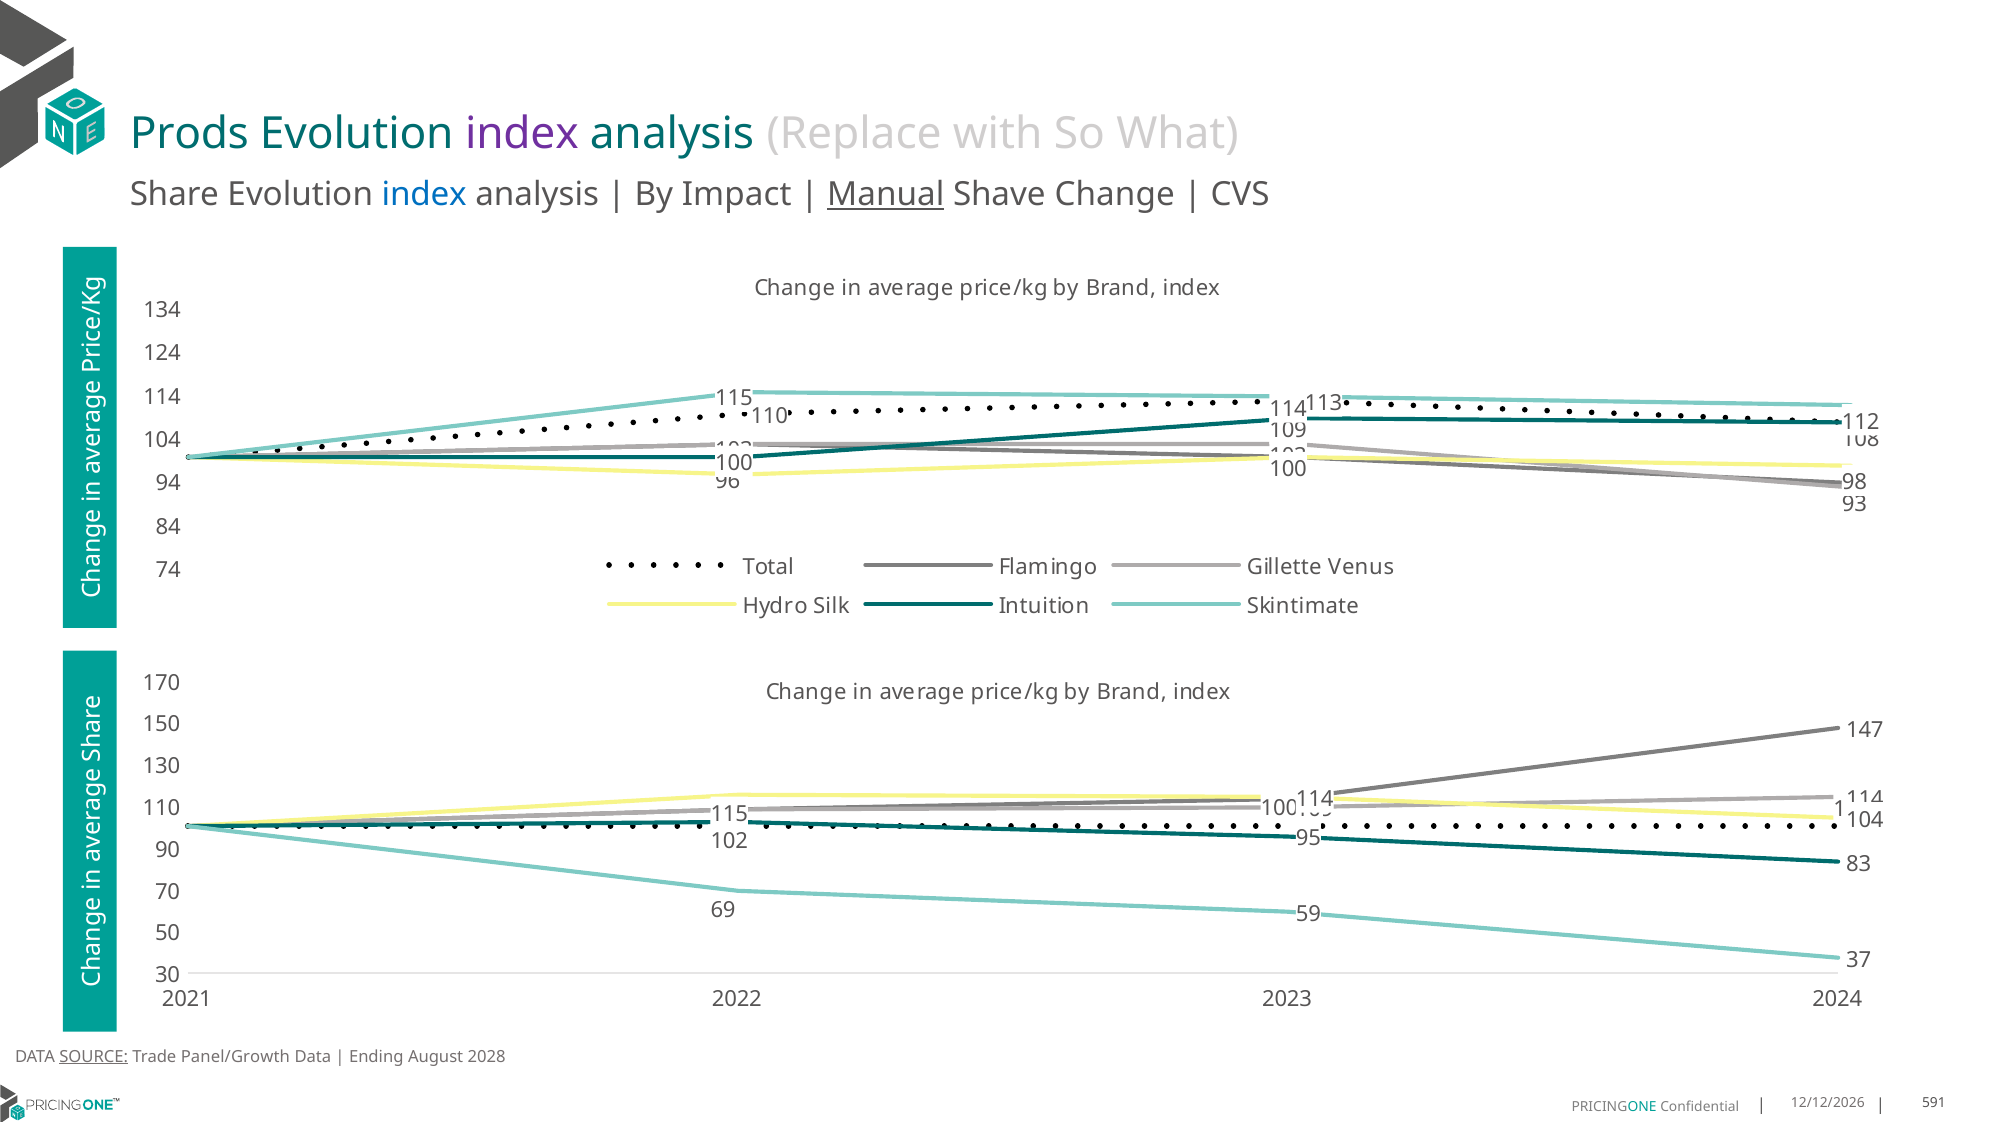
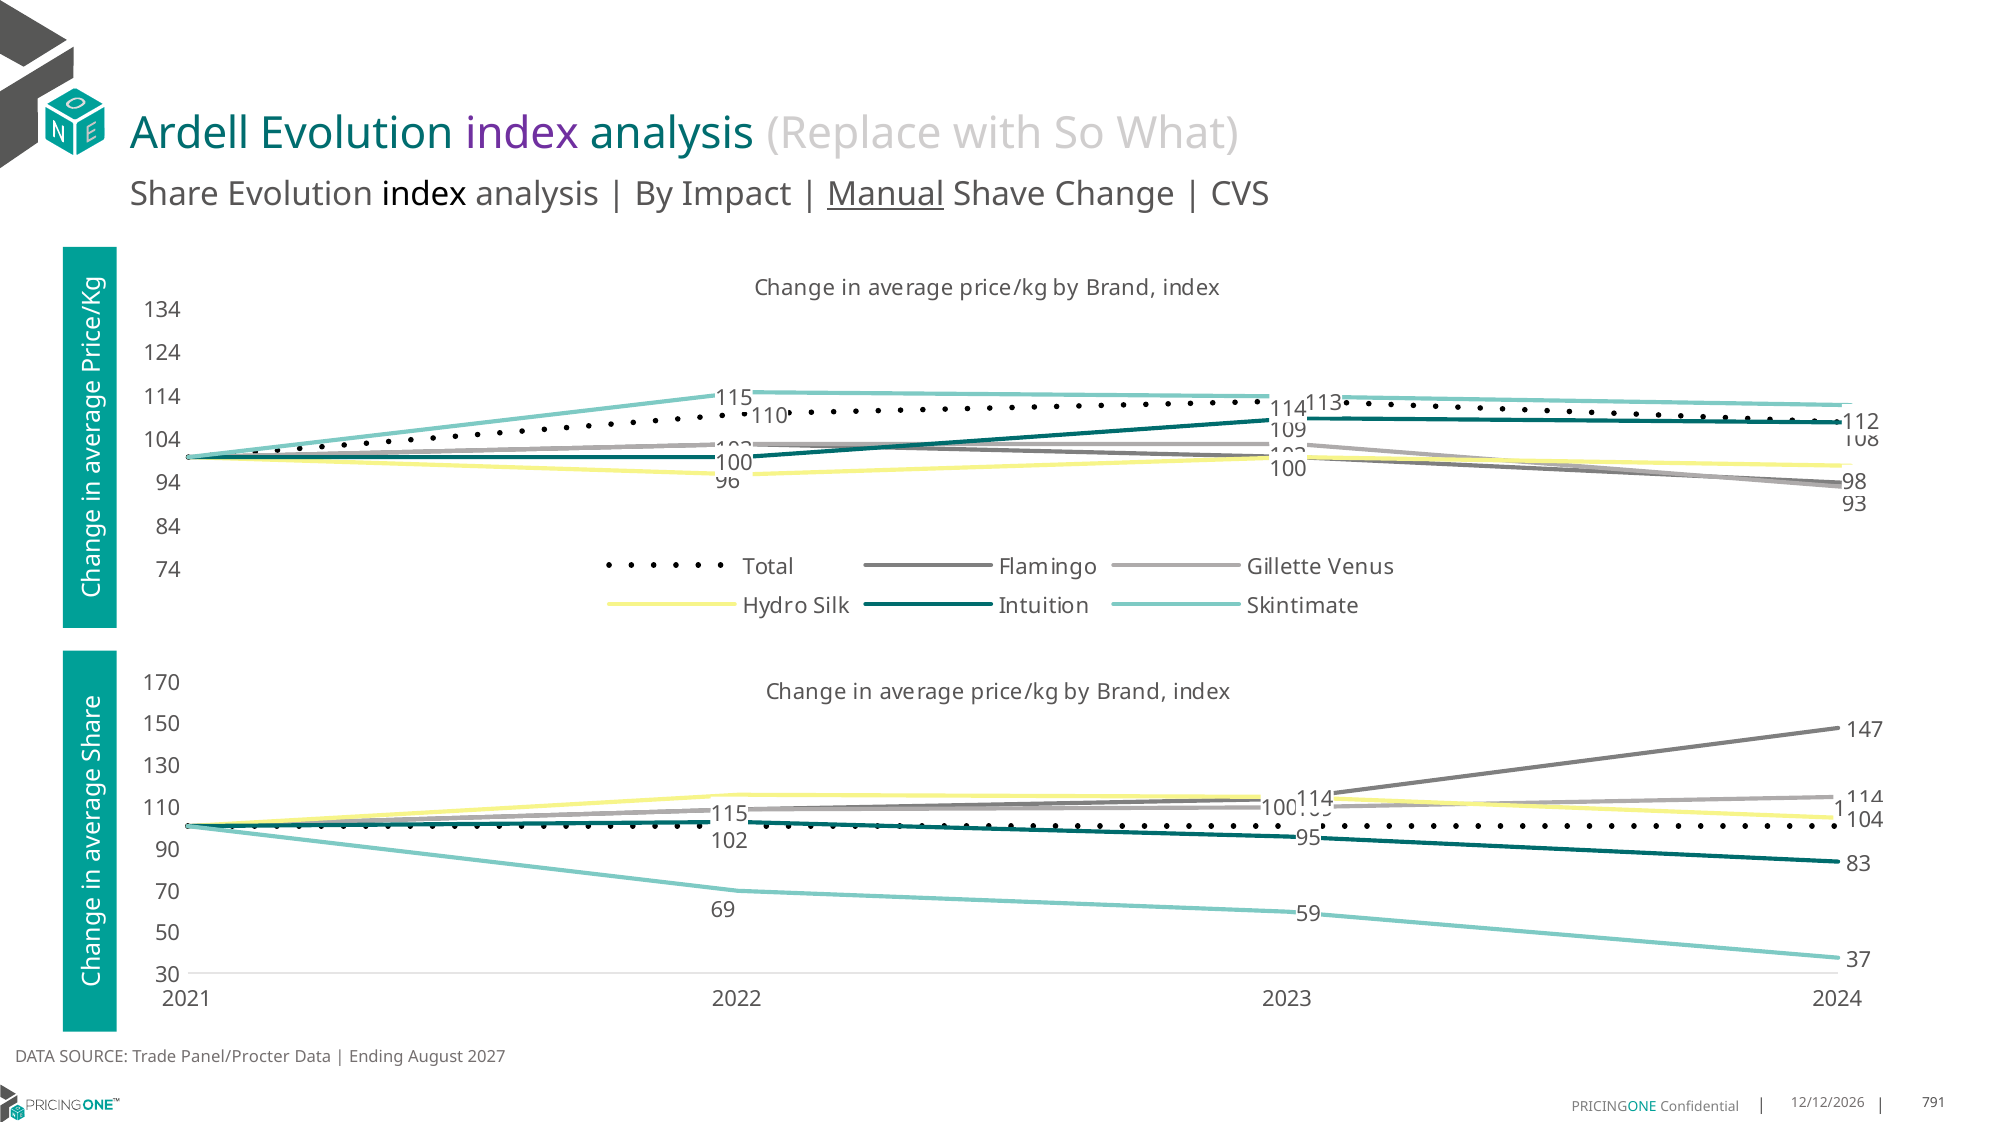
Prods: Prods -> Ardell (189, 134)
index colour: blue -> black (424, 195)
SOURCE underline: present -> none (94, 1057)
Panel/Growth: Panel/Growth -> Panel/Procter (235, 1057)
2028: 2028 -> 2027 (487, 1057)
591: 591 -> 791 (1934, 1103)
